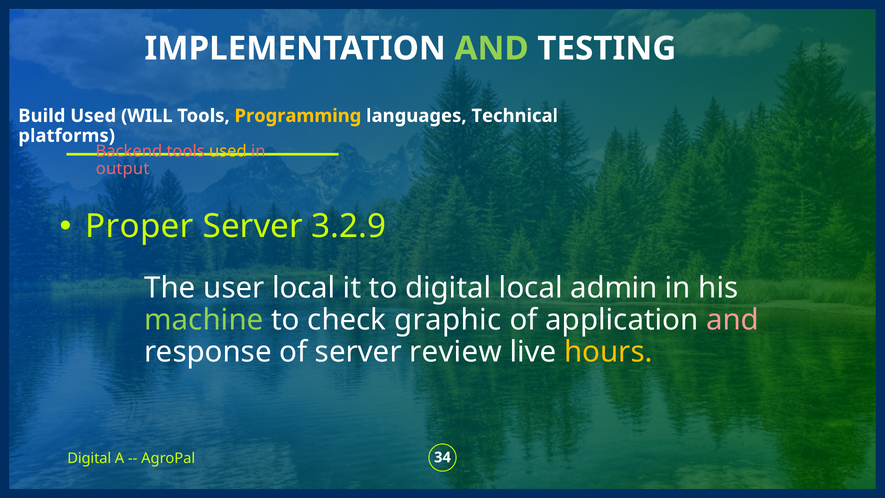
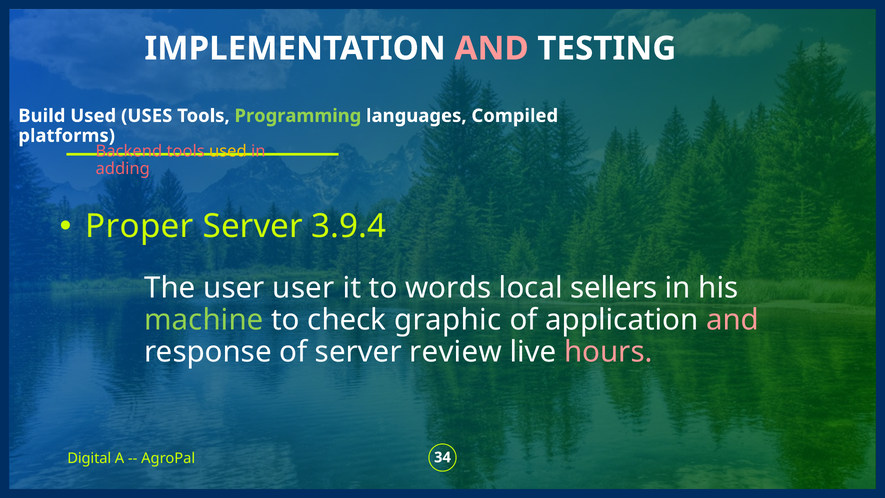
AND colour: light green -> pink (492, 49)
WILL: WILL -> USES (147, 116)
Programming colour: yellow -> light green (298, 116)
Technical: Technical -> Compiled (515, 116)
output: output -> adding (123, 169)
3.2.9: 3.2.9 -> 3.9.4 (349, 226)
user local: local -> user (304, 288)
to digital: digital -> words (448, 288)
admin: admin -> sellers (614, 288)
hours colour: yellow -> pink (608, 352)
